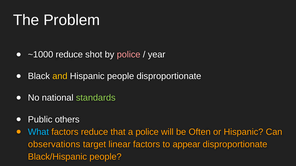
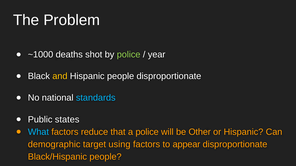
~1000 reduce: reduce -> deaths (69, 55)
police colour: pink -> light green (129, 55)
standards colour: light green -> light blue (96, 98)
others: others -> states (67, 120)
Often: Often -> Other (200, 132)
observations: observations -> demographic (54, 145)
linear: linear -> using (119, 145)
